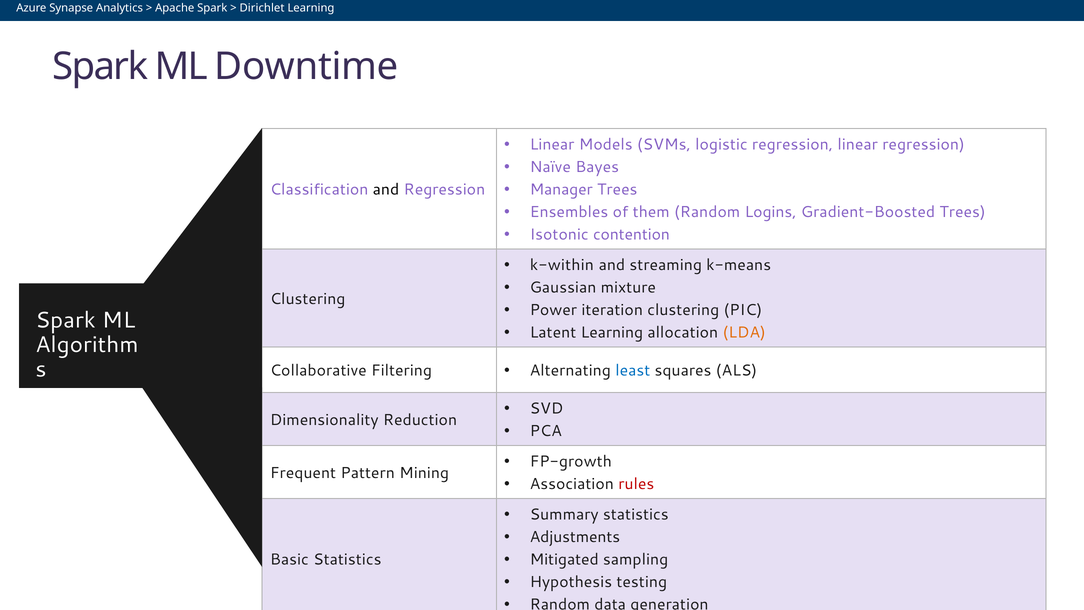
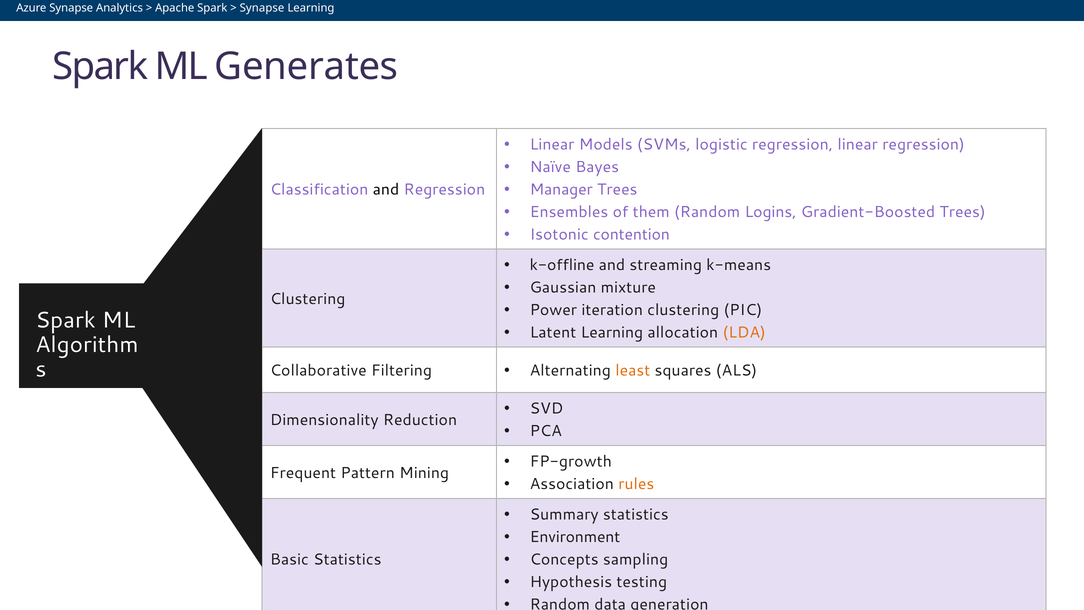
Dirichlet: Dirichlet -> Synapse (262, 8)
Downtime: Downtime -> Generates (306, 66)
k-within: k-within -> k-offline (562, 265)
least colour: blue -> orange (633, 371)
rules colour: red -> orange (636, 484)
Adjustments: Adjustments -> Environment (575, 537)
Mitigated: Mitigated -> Concepts (564, 559)
